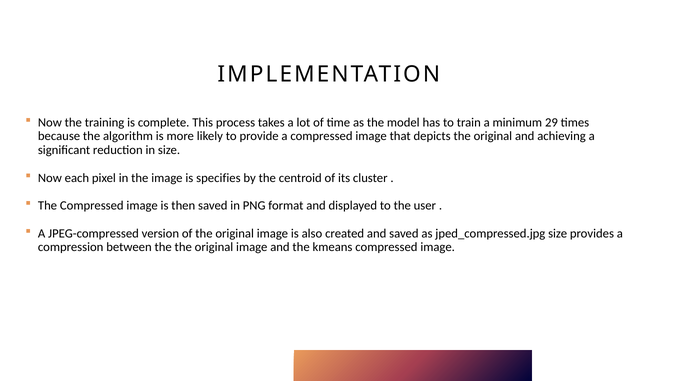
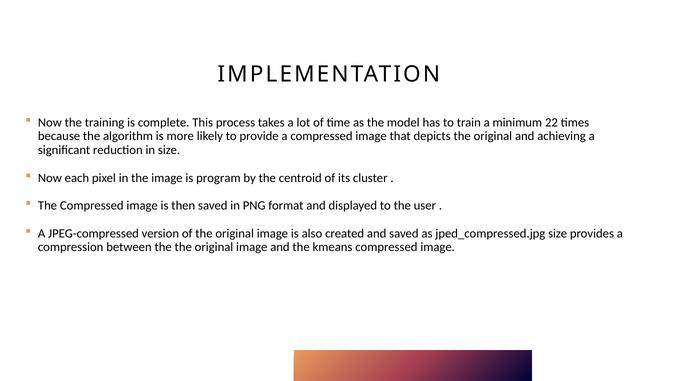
29: 29 -> 22 (551, 122)
specifies: specifies -> program (218, 178)
